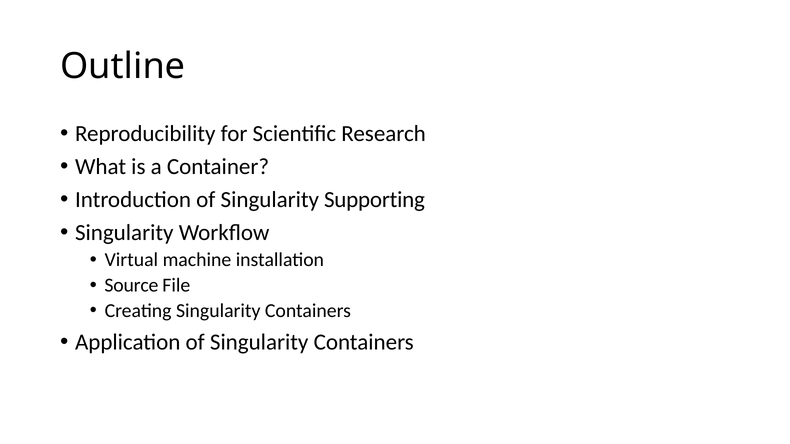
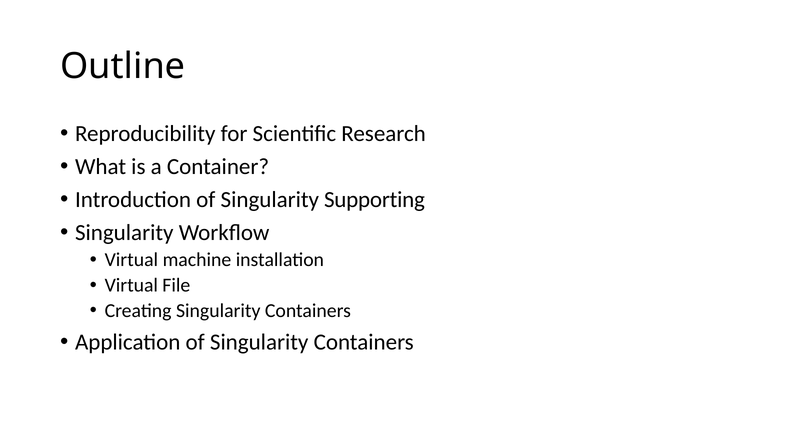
Source: Source -> Virtual (131, 286)
